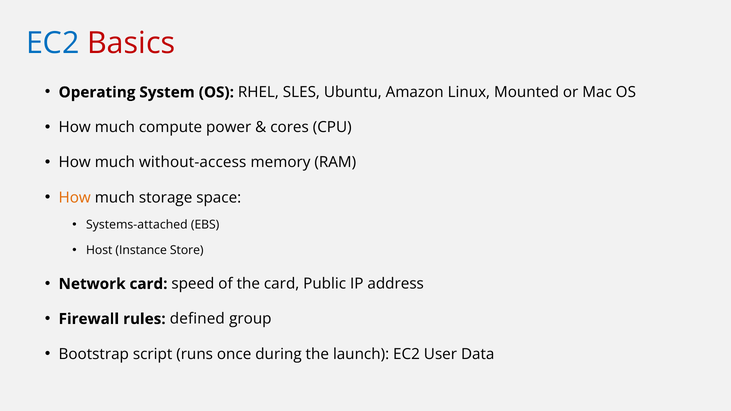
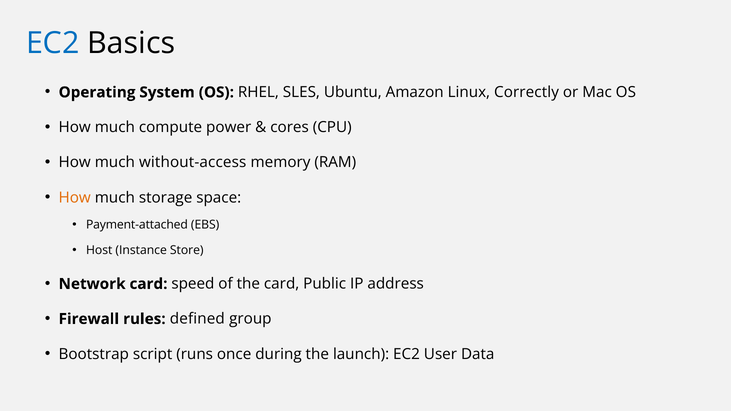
Basics colour: red -> black (131, 43)
Mounted: Mounted -> Correctly (526, 92)
Systems-attached: Systems-attached -> Payment-attached (137, 225)
